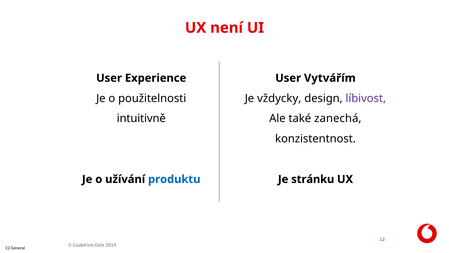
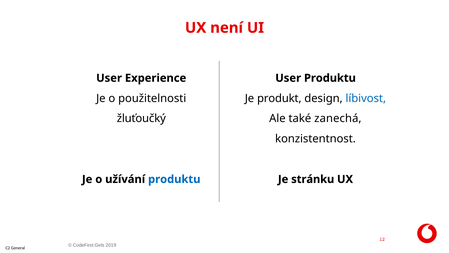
User Vytvářím: Vytvářím -> Produktu (330, 78)
vždycky: vždycky -> produkt (279, 98)
líbivost colour: purple -> blue (366, 98)
intuitivně: intuitivně -> žluťoučký (141, 118)
